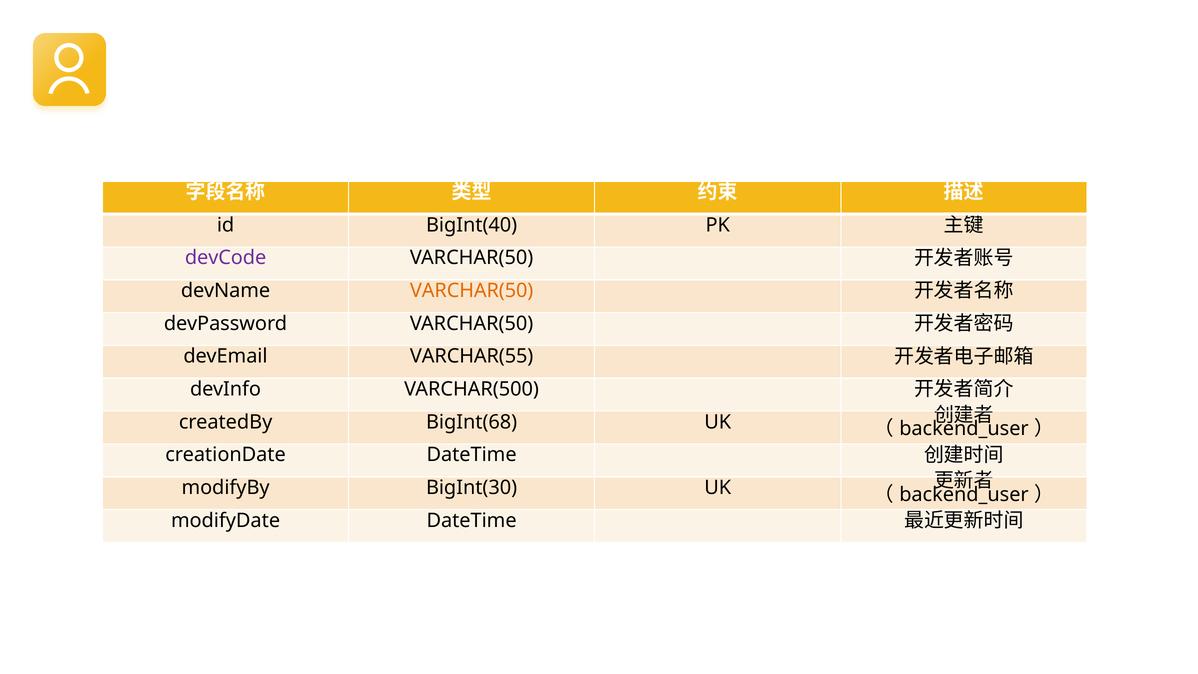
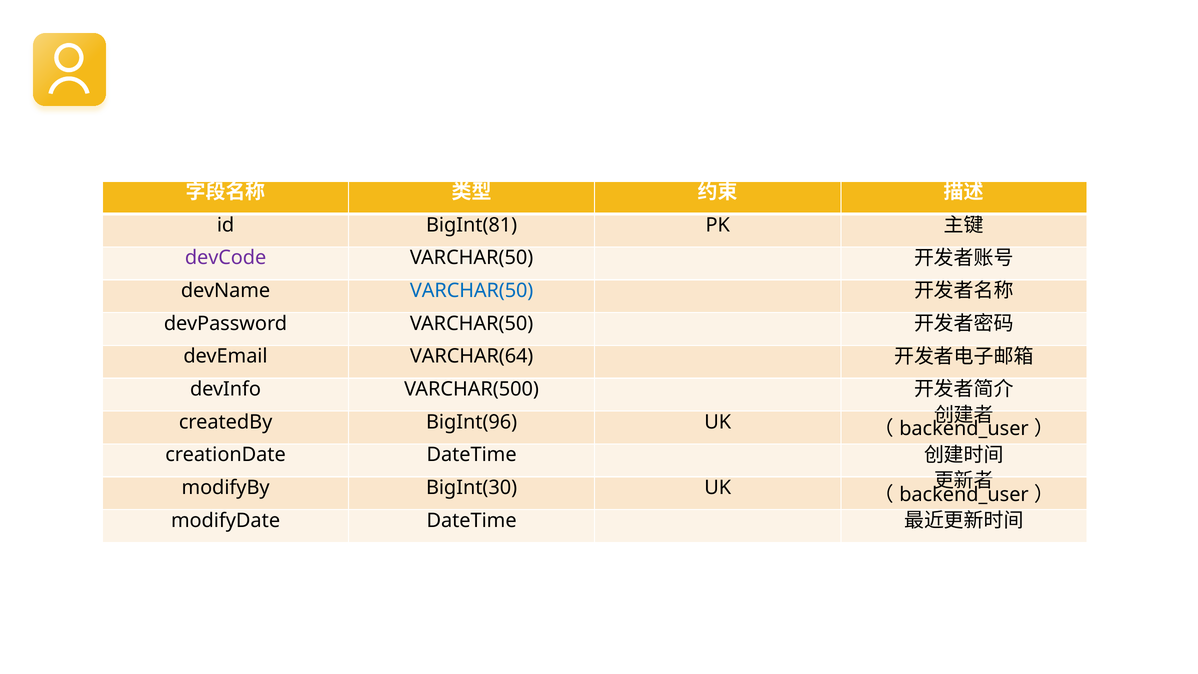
BigInt(40: BigInt(40 -> BigInt(81 (472, 225)
VARCHAR(50 colour: orange -> blue (472, 291)
VARCHAR(55: VARCHAR(55 -> VARCHAR(64 (472, 356)
BigInt(68: BigInt(68 -> BigInt(96 (472, 422)
